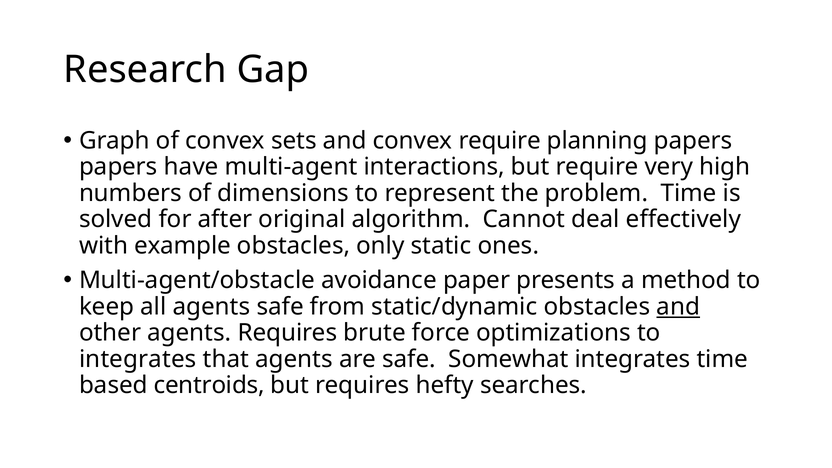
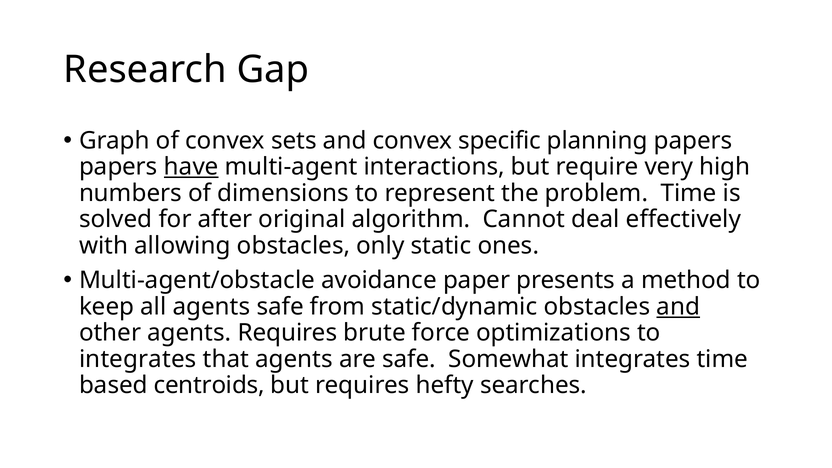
convex require: require -> specific (500, 141)
have underline: none -> present (191, 167)
example: example -> allowing (182, 246)
